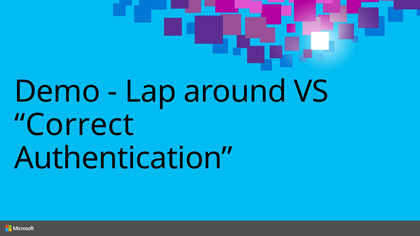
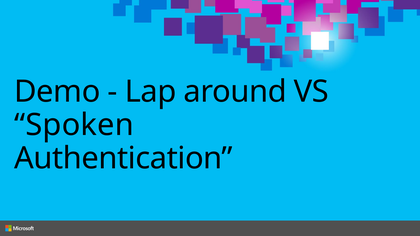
Correct: Correct -> Spoken (74, 125)
